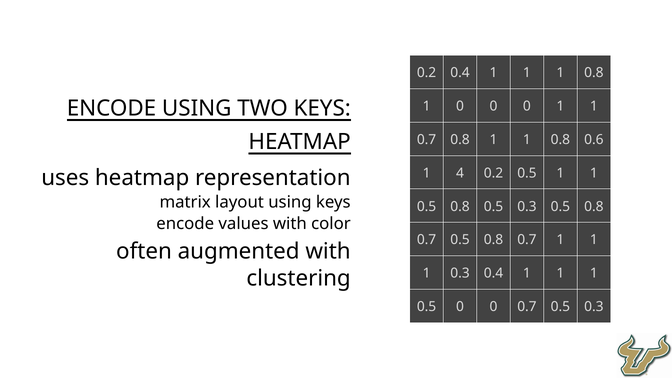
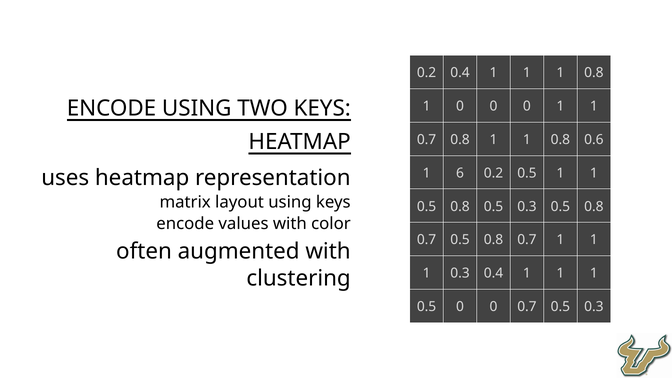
4: 4 -> 6 (460, 173)
